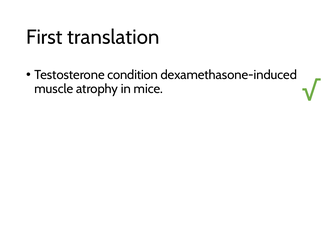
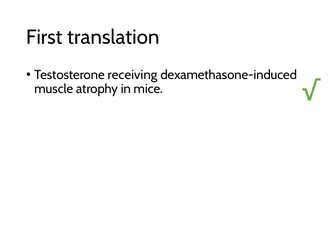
condition: condition -> receiving (133, 75)
